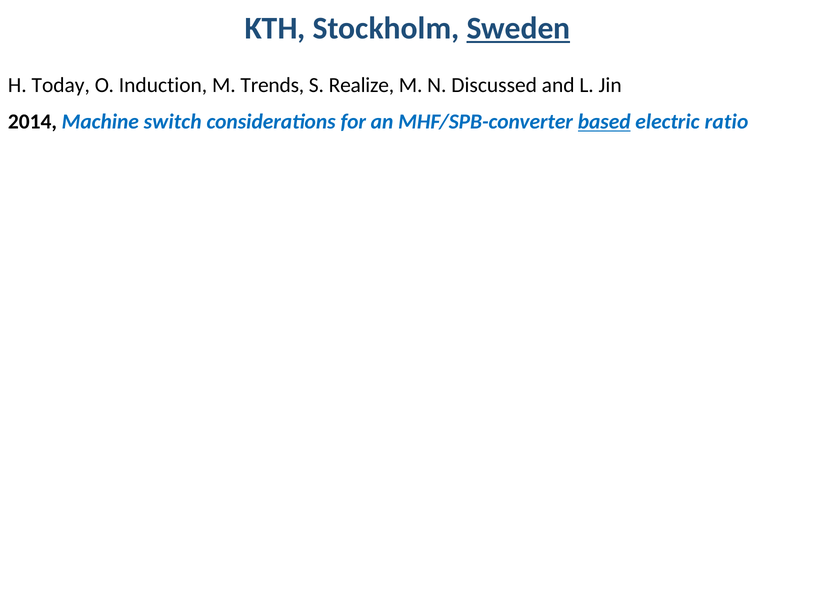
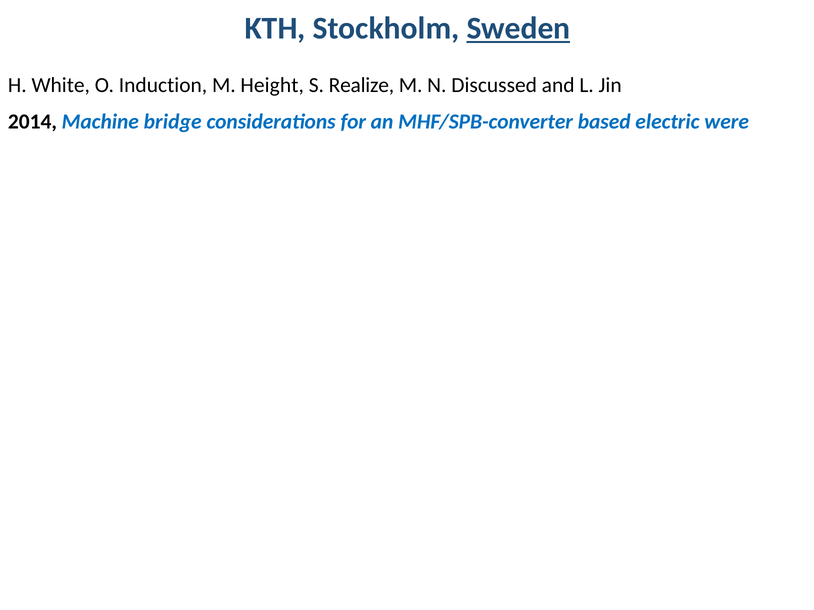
Today: Today -> White (61, 85)
Trends: Trends -> Height (272, 85)
switch: switch -> bridge (173, 122)
based underline: present -> none (604, 122)
ratio: ratio -> were (727, 122)
